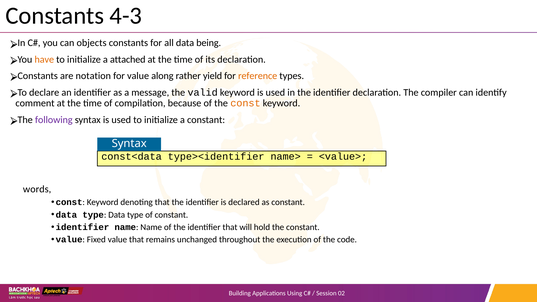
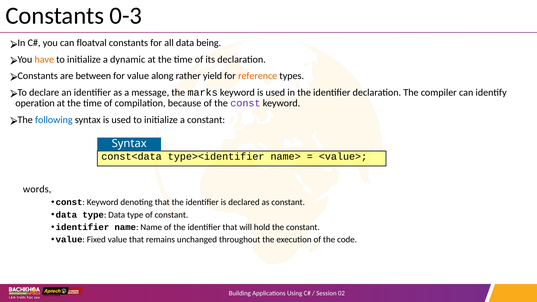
4-3: 4-3 -> 0-3 (126, 16)
objects: objects -> floatval (92, 43)
attached: attached -> dynamic (128, 59)
notation: notation -> between (93, 76)
valid: valid -> marks (203, 92)
comment: comment -> operation (35, 103)
const colour: orange -> purple (245, 103)
following colour: purple -> blue (54, 120)
